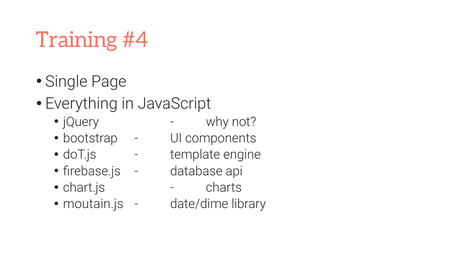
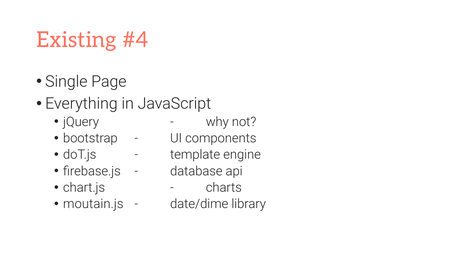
Training: Training -> Existing (76, 40)
